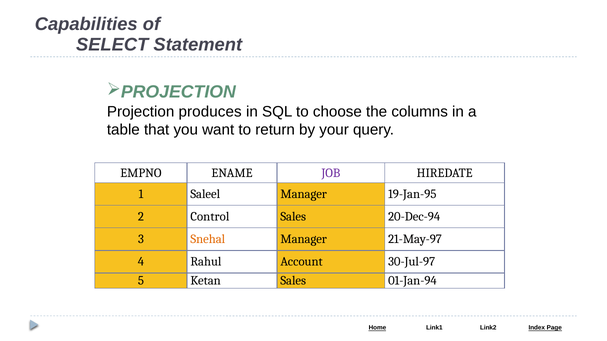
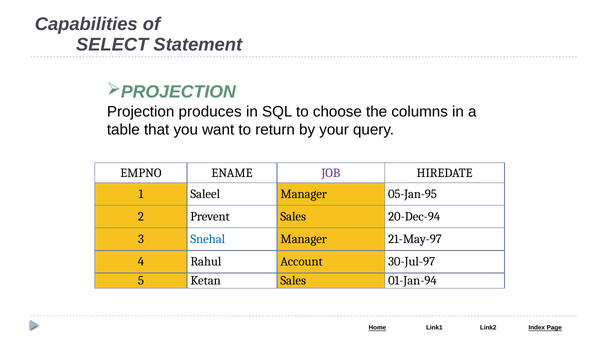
19-Jan-95: 19-Jan-95 -> 05-Jan-95 (412, 194)
Control: Control -> Prevent (210, 217)
Snehal colour: orange -> blue (208, 239)
